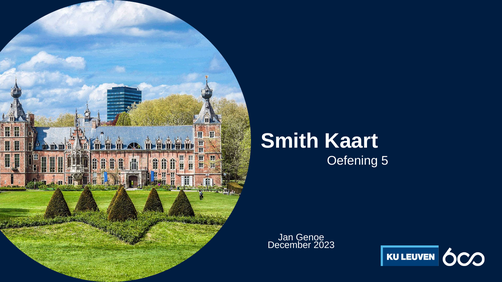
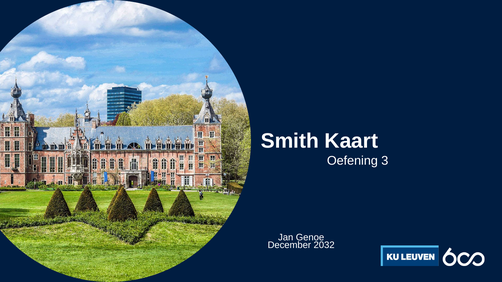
5: 5 -> 3 (385, 161)
2023: 2023 -> 2032 (324, 245)
